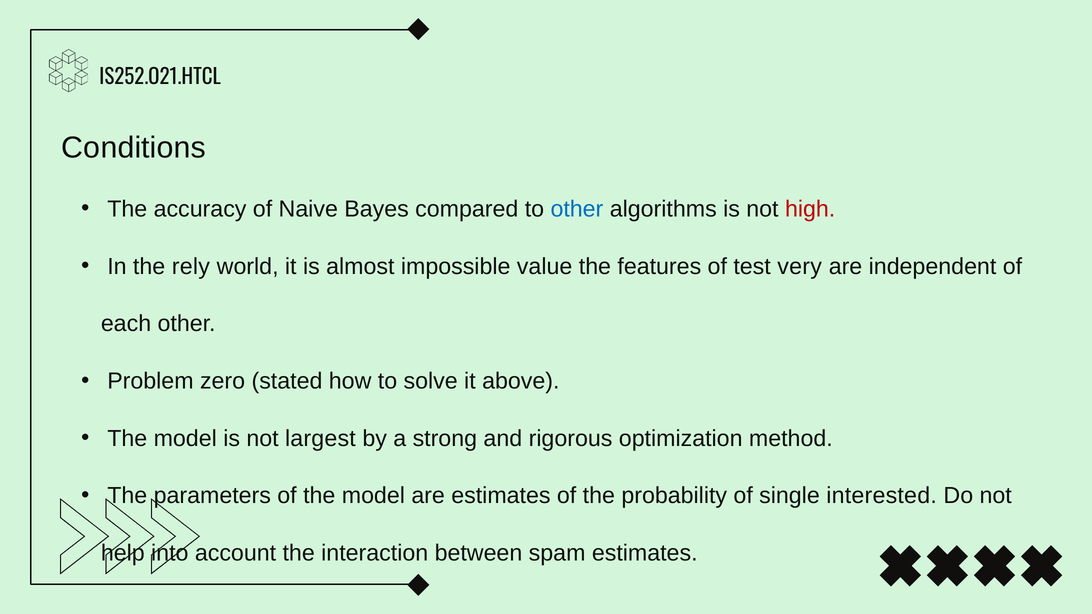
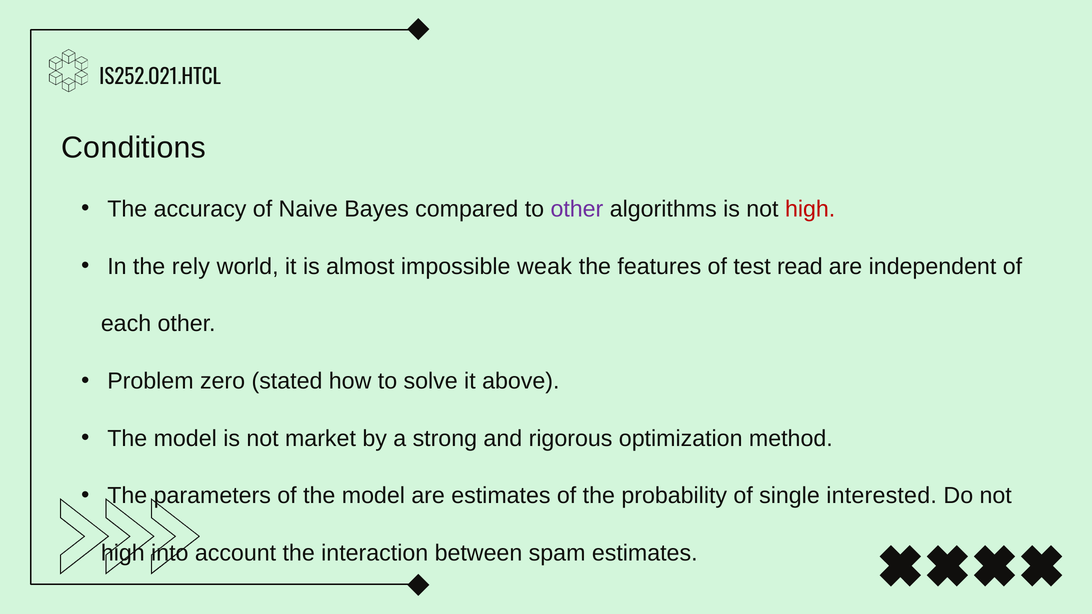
other colour: blue -> purple (577, 209)
value: value -> weak (544, 267)
very: very -> read (800, 267)
largest: largest -> market (320, 439)
help: help -> high (123, 553)
